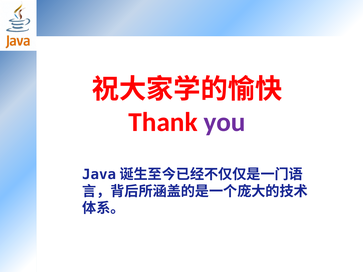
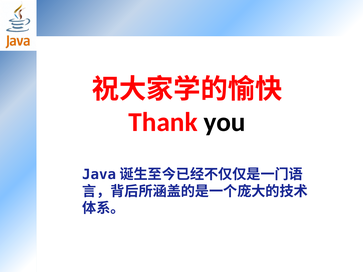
you colour: purple -> black (225, 122)
